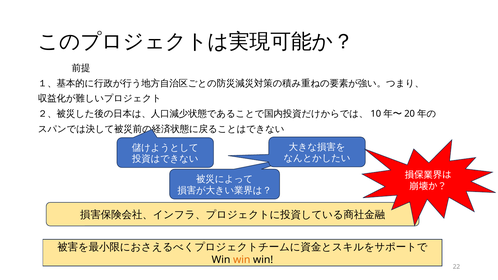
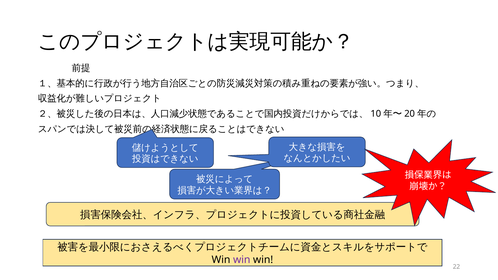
win colour: orange -> purple (242, 260)
